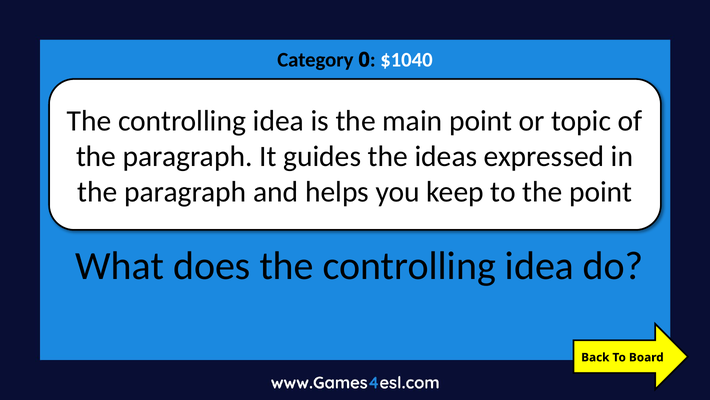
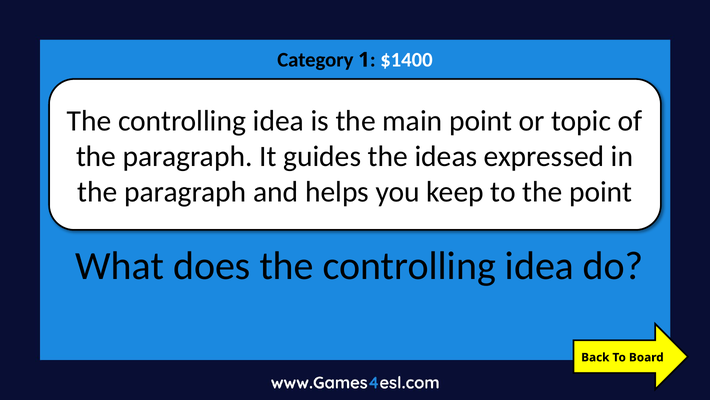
0: 0 -> 1 (364, 60)
$1040: $1040 -> $1400 (406, 60)
